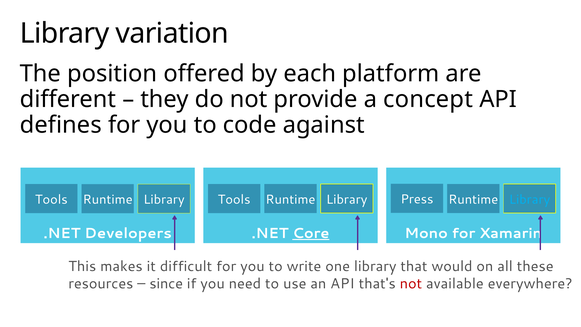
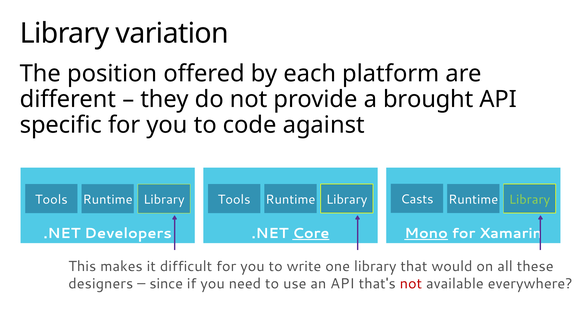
concept: concept -> brought (428, 99)
defines: defines -> specific (61, 125)
Press: Press -> Casts (417, 199)
Library colour: light blue -> light green (530, 199)
Mono underline: none -> present (426, 233)
resources: resources -> designers (101, 284)
